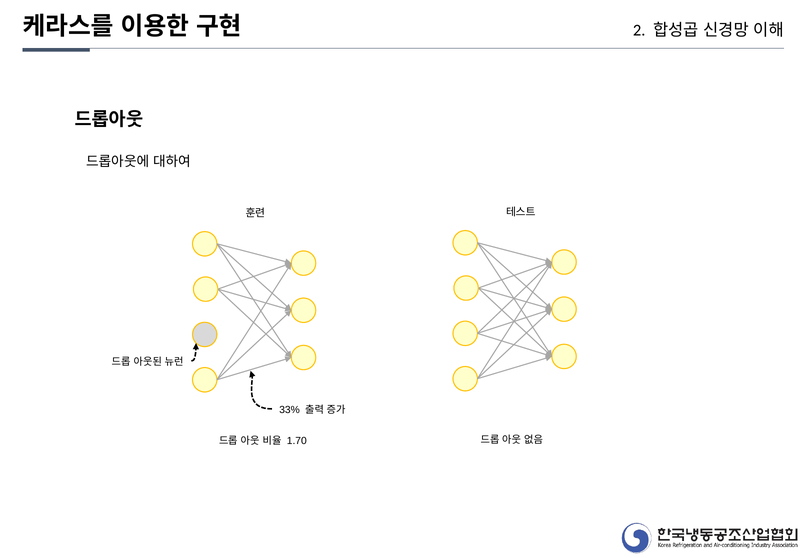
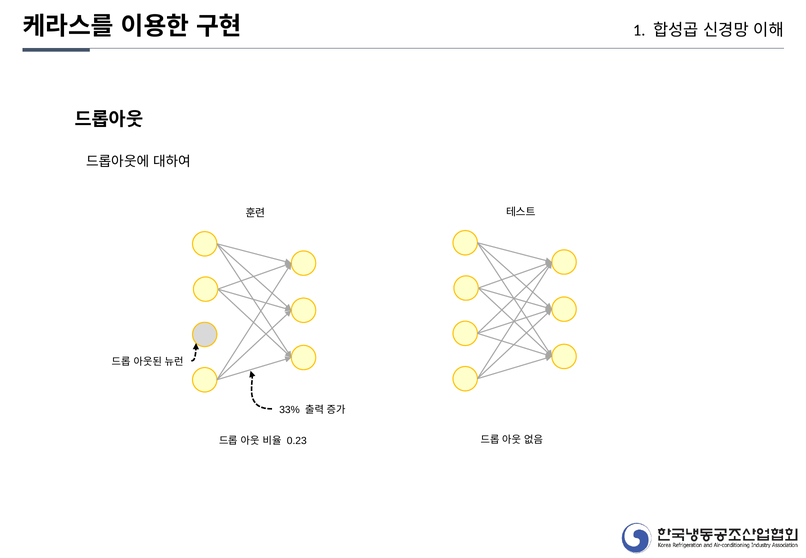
2: 2 -> 1 (639, 31)
1.70: 1.70 -> 0.23 (297, 441)
